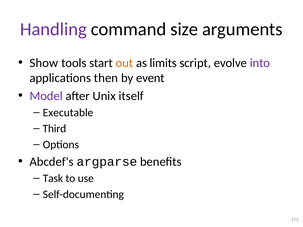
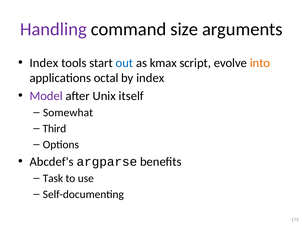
Show: Show -> Index (44, 63)
out colour: orange -> blue (124, 63)
limits: limits -> kmax (163, 63)
into colour: purple -> orange (260, 63)
then: then -> octal (106, 78)
by event: event -> index (150, 78)
Executable: Executable -> Somewhat (68, 113)
